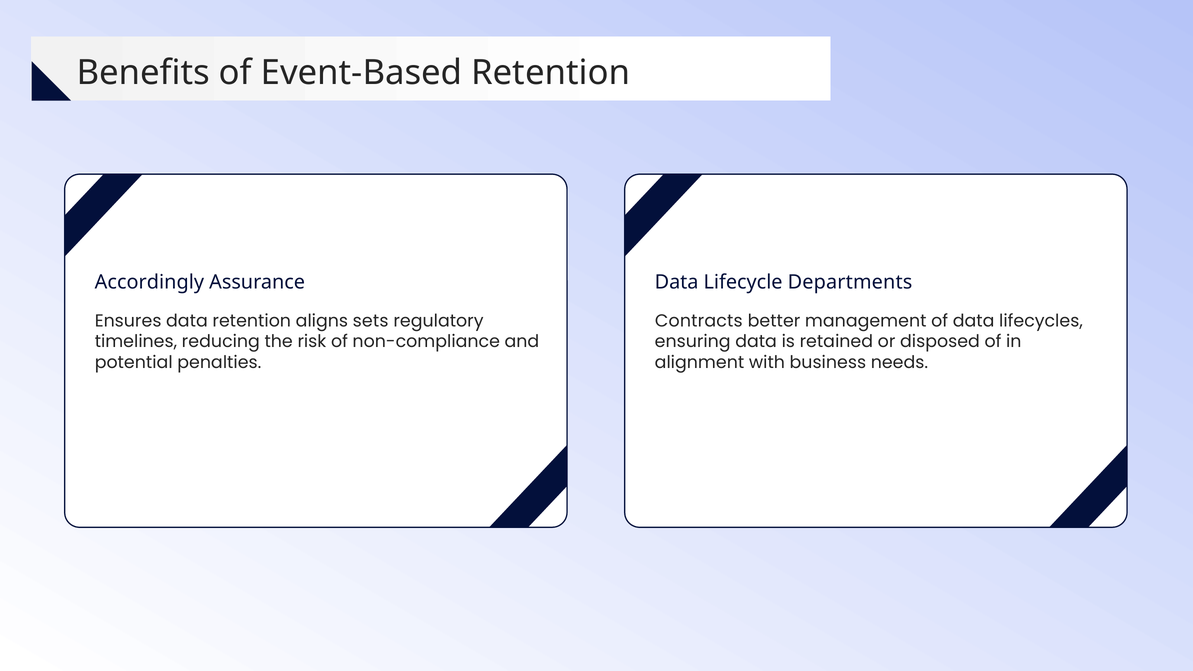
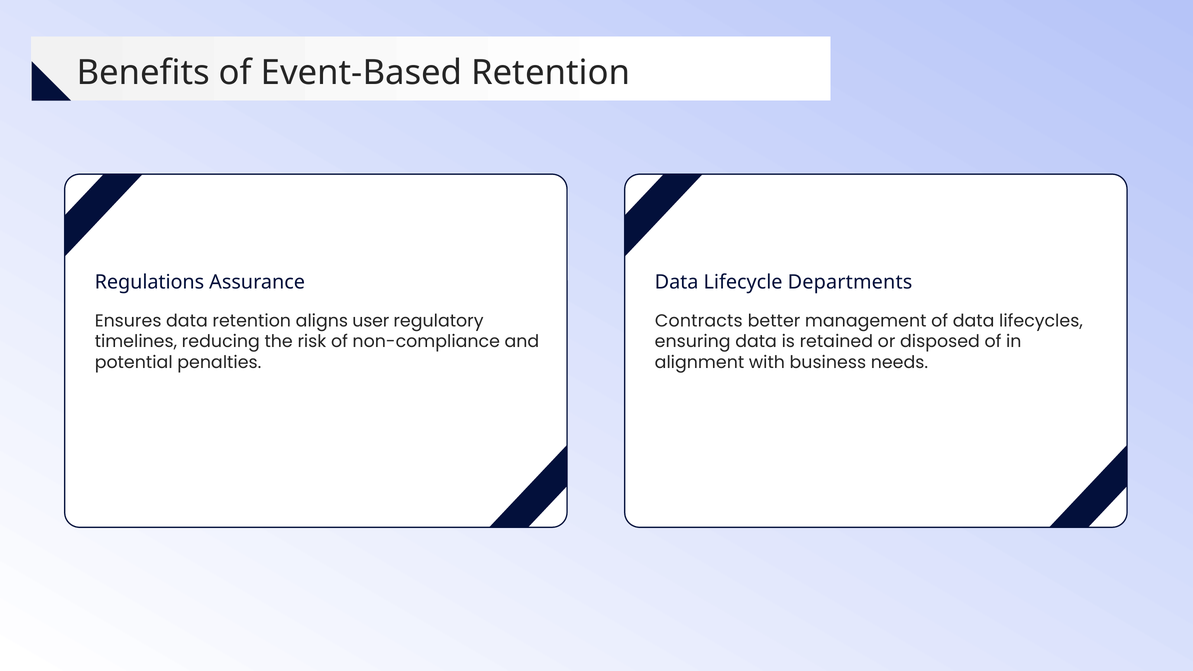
Accordingly: Accordingly -> Regulations (149, 282)
sets: sets -> user (371, 321)
